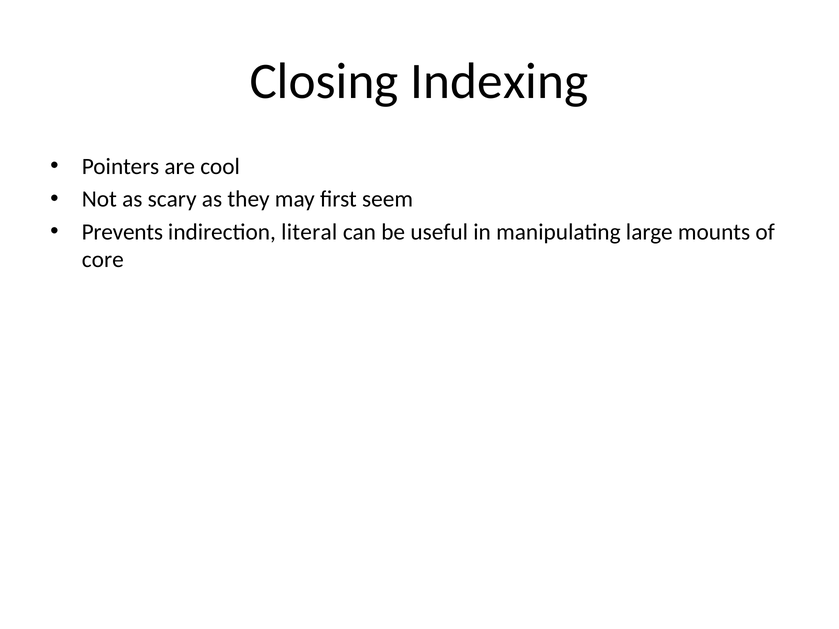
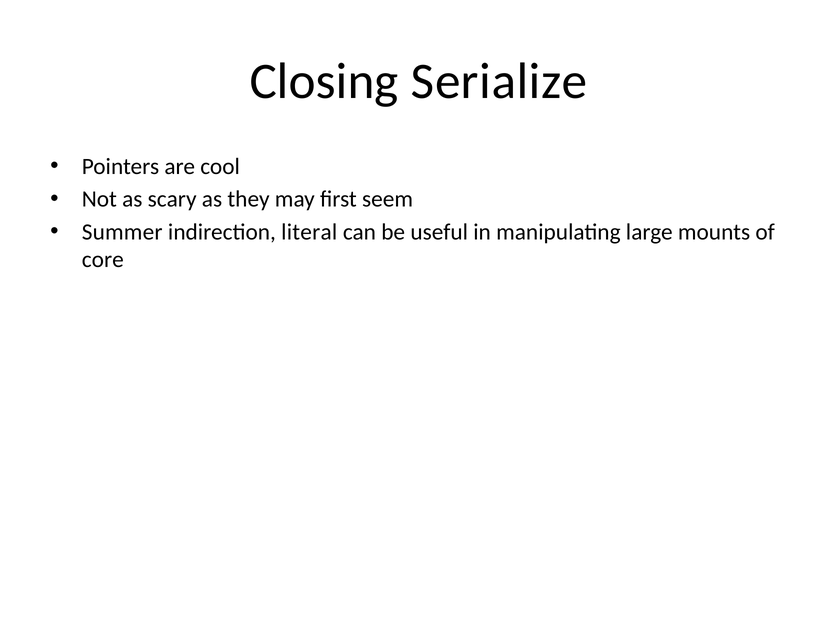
Indexing: Indexing -> Serialize (499, 81)
Prevents: Prevents -> Summer (122, 232)
